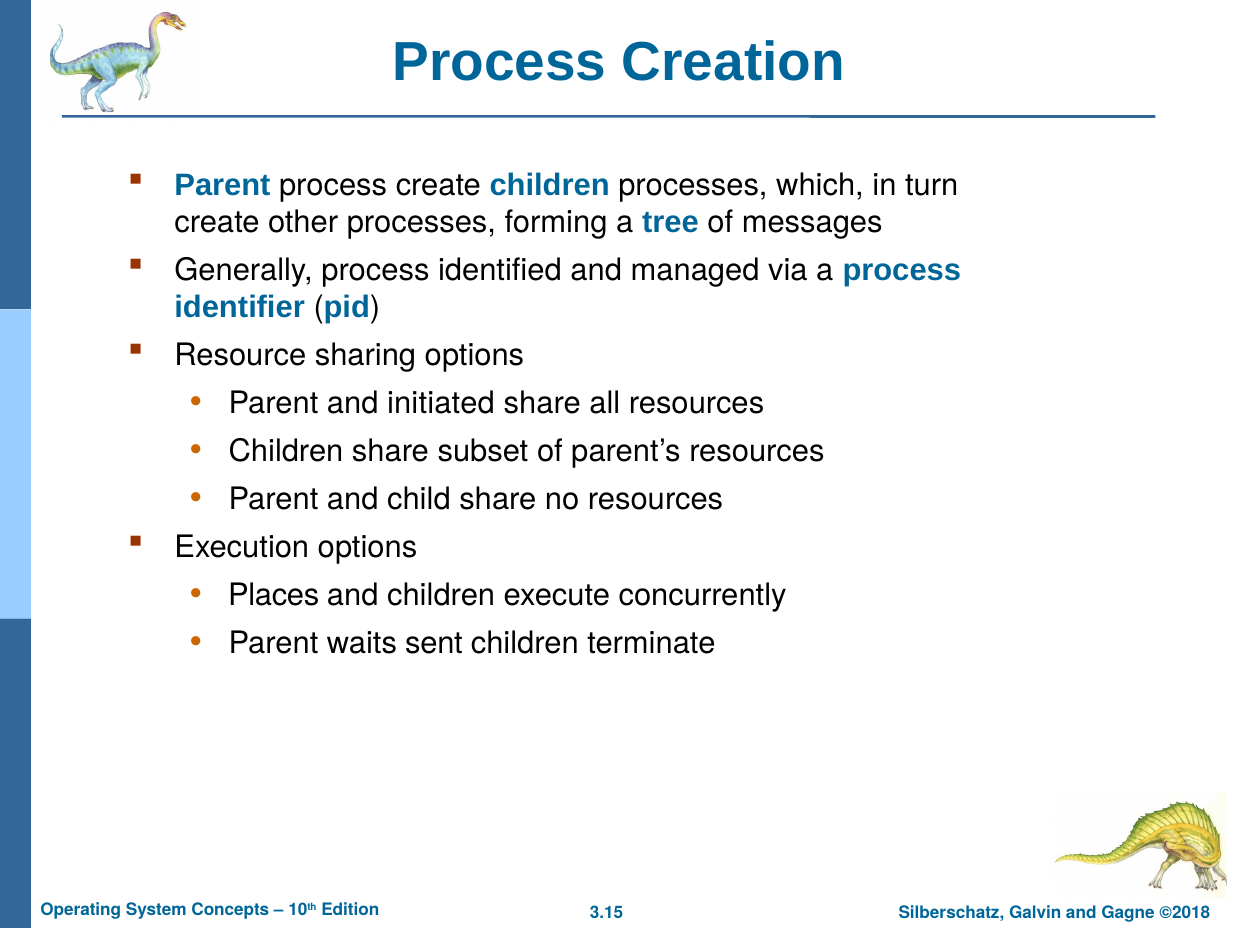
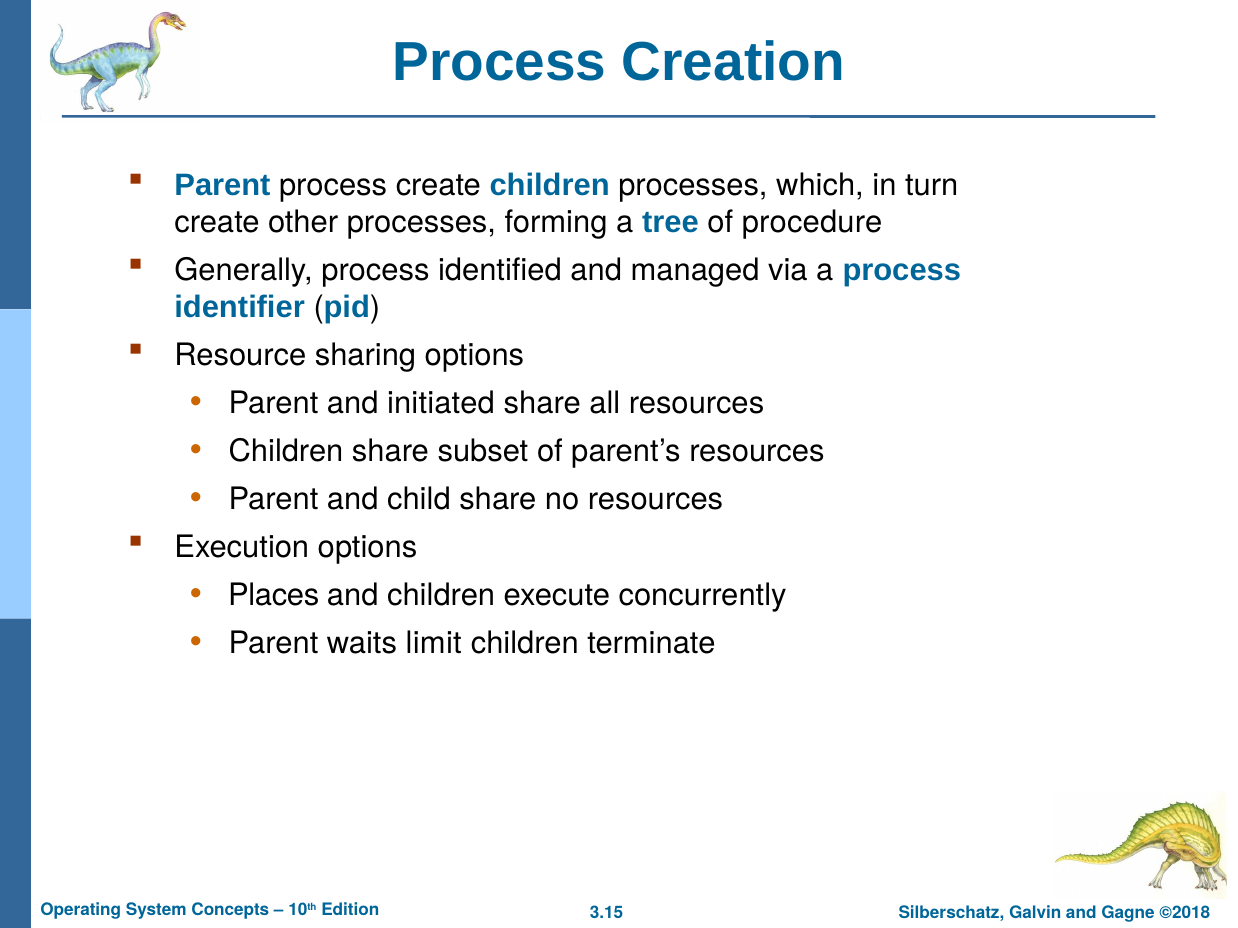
messages: messages -> procedure (812, 222)
sent: sent -> limit (434, 643)
